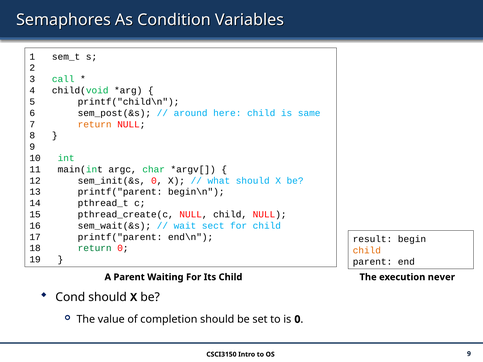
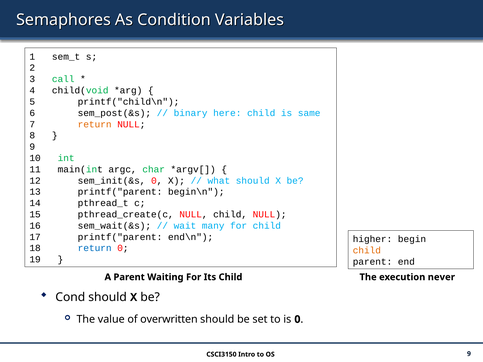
around: around -> binary (191, 113)
sect: sect -> many (213, 226)
result: result -> higher (373, 239)
return colour: green -> blue (95, 248)
completion: completion -> overwritten (169, 320)
